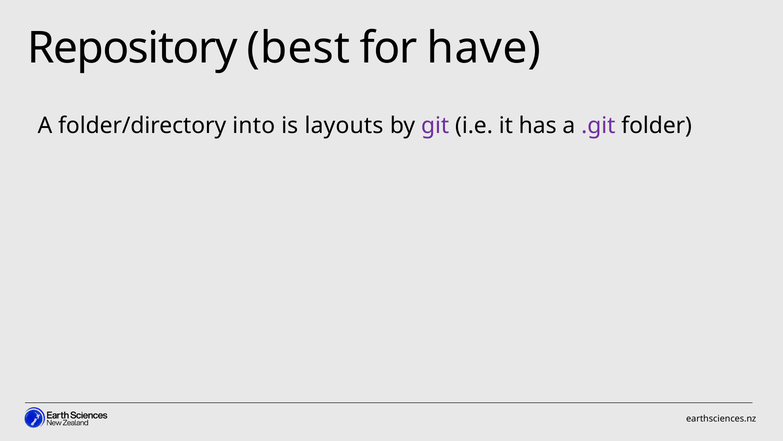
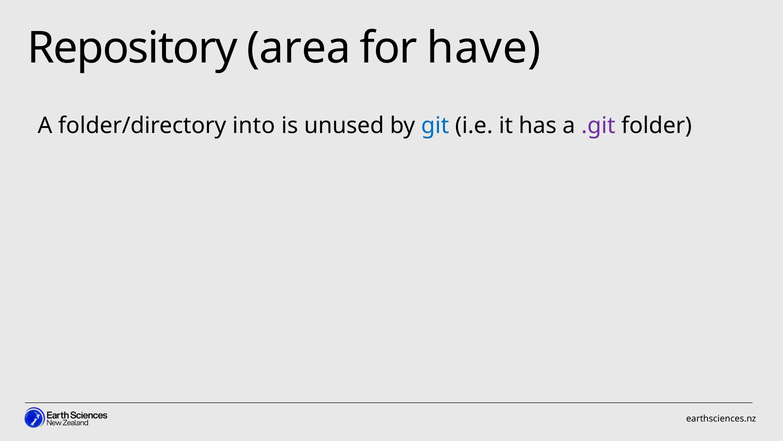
best: best -> area (299, 48)
layouts: layouts -> unused (344, 125)
git colour: purple -> blue (435, 125)
